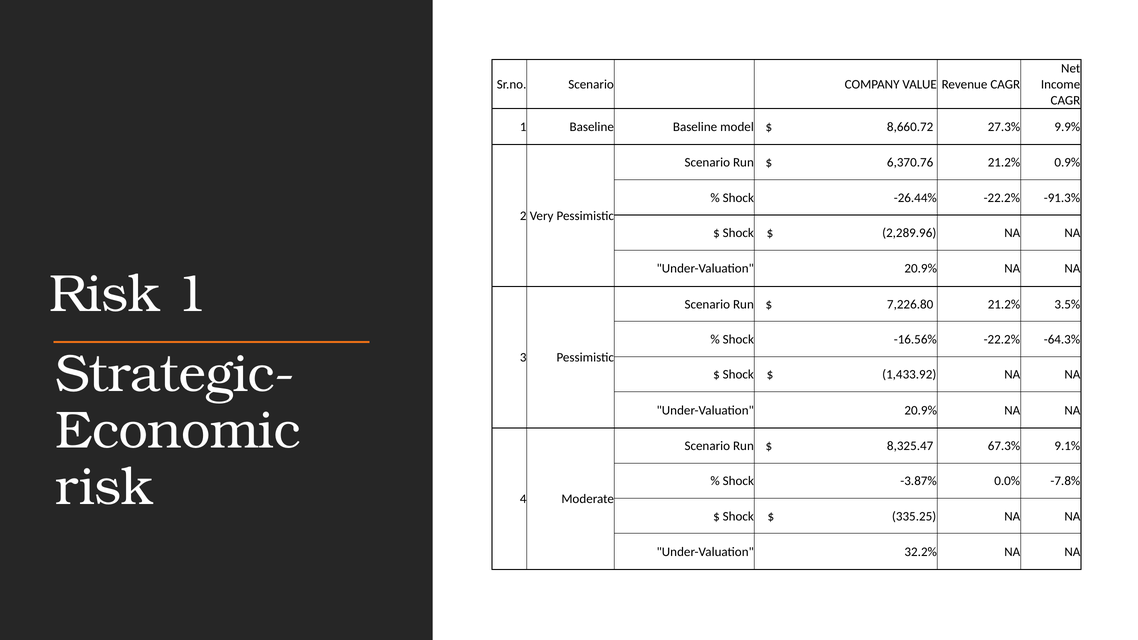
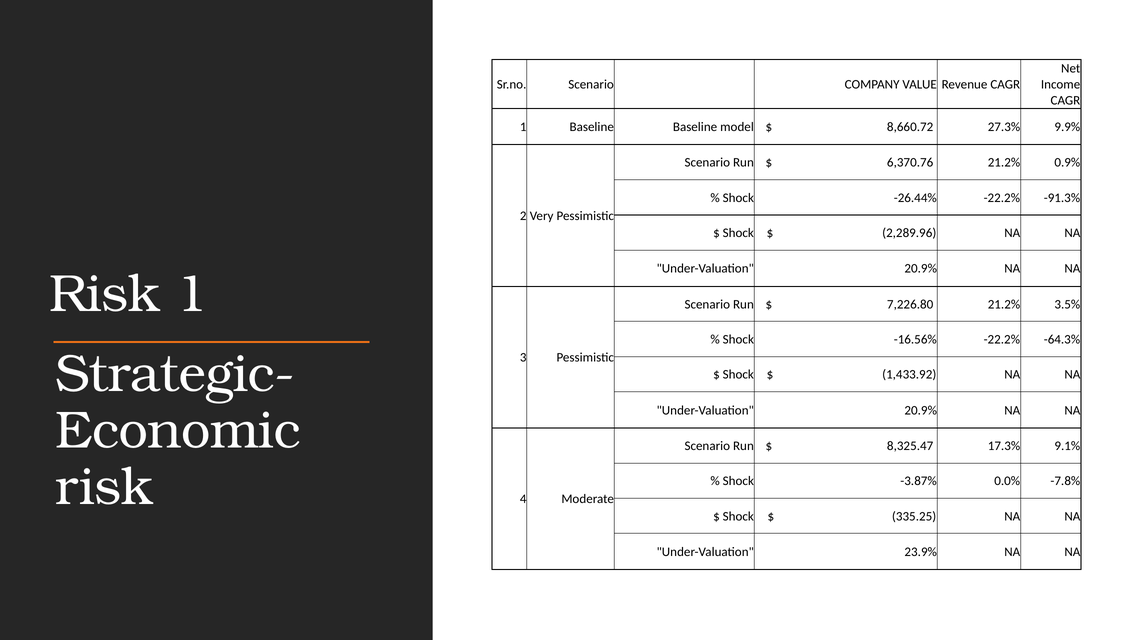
67.3%: 67.3% -> 17.3% (1004, 446)
32.2%: 32.2% -> 23.9% (921, 552)
